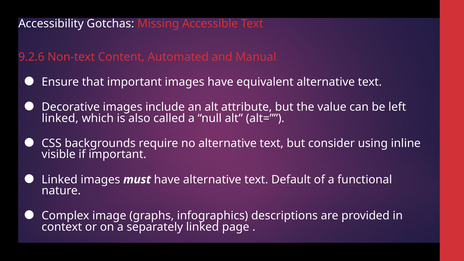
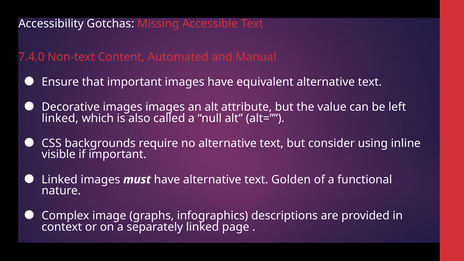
9.2.6: 9.2.6 -> 7.4.0 (31, 57)
images include: include -> images (165, 107)
Default: Default -> Golden (291, 180)
